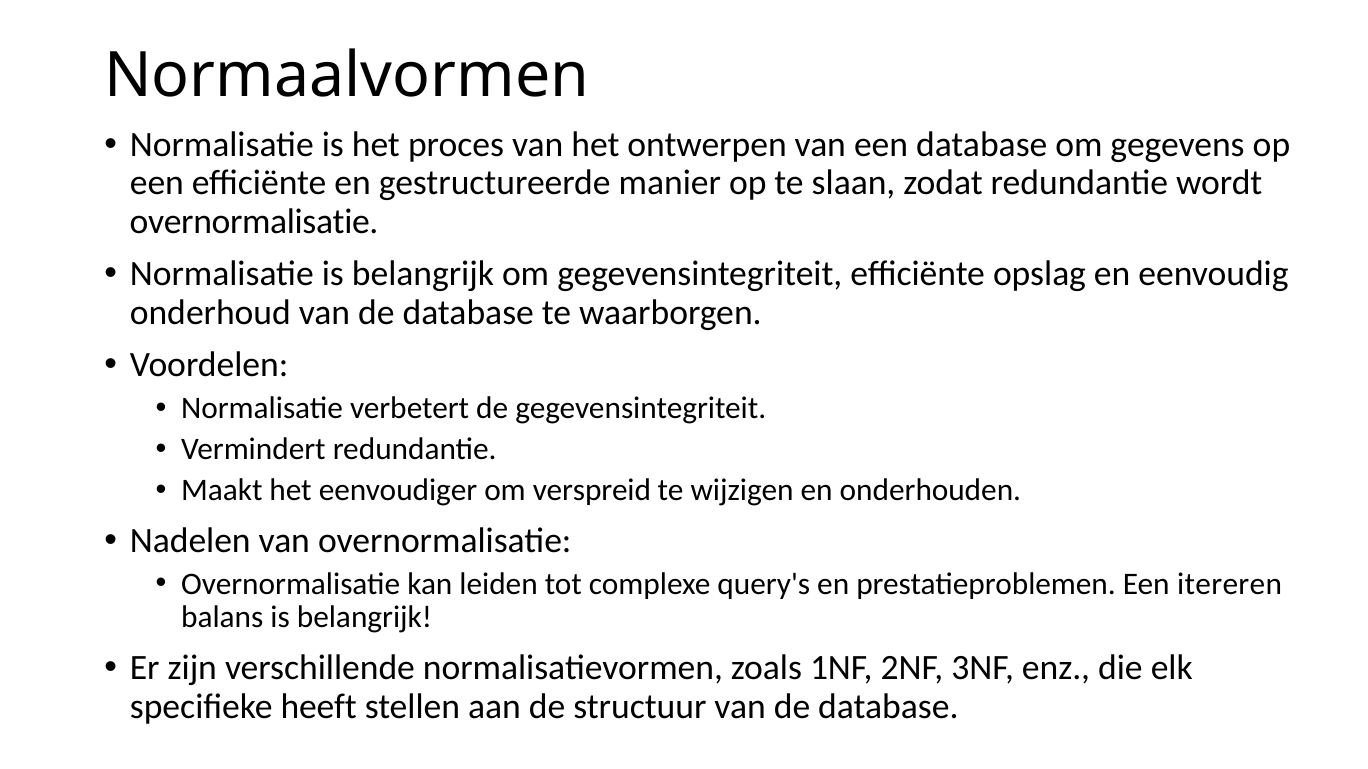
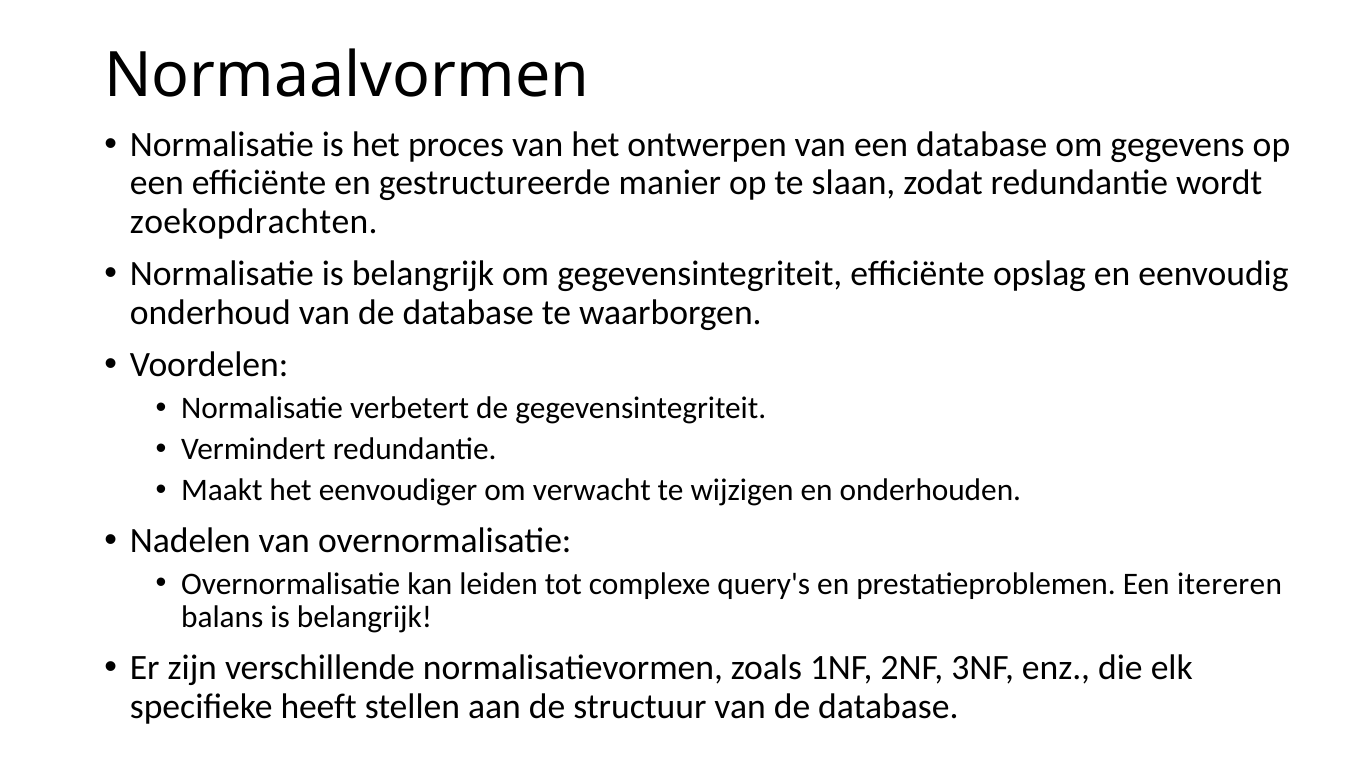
overnormalisatie: overnormalisatie -> zoekopdrachten (254, 221)
verspreid: verspreid -> verwacht (592, 491)
